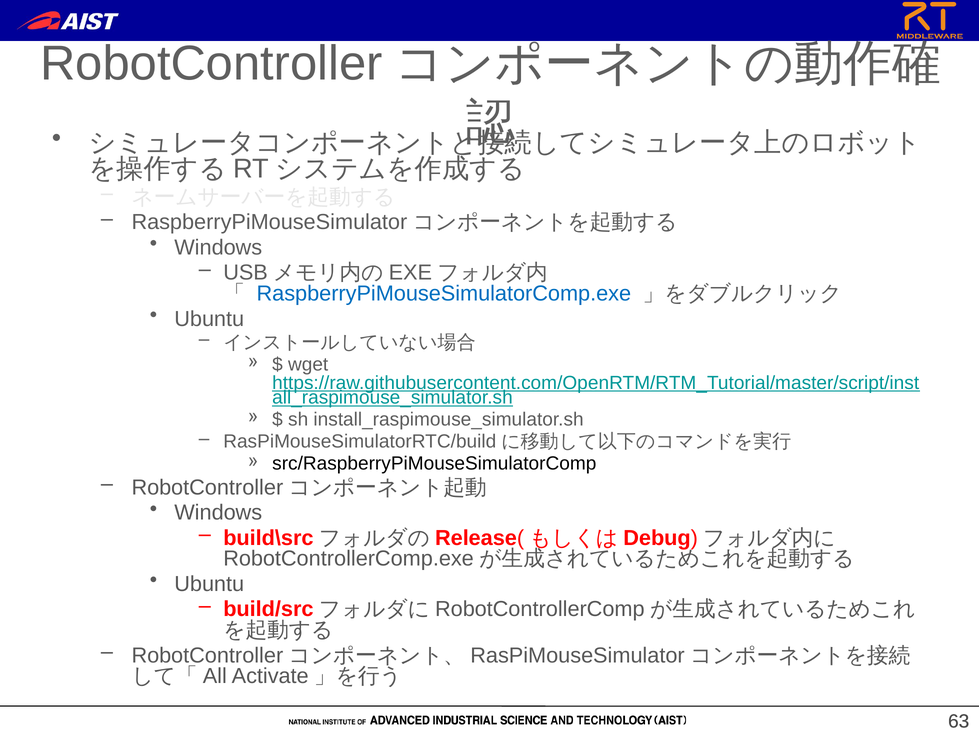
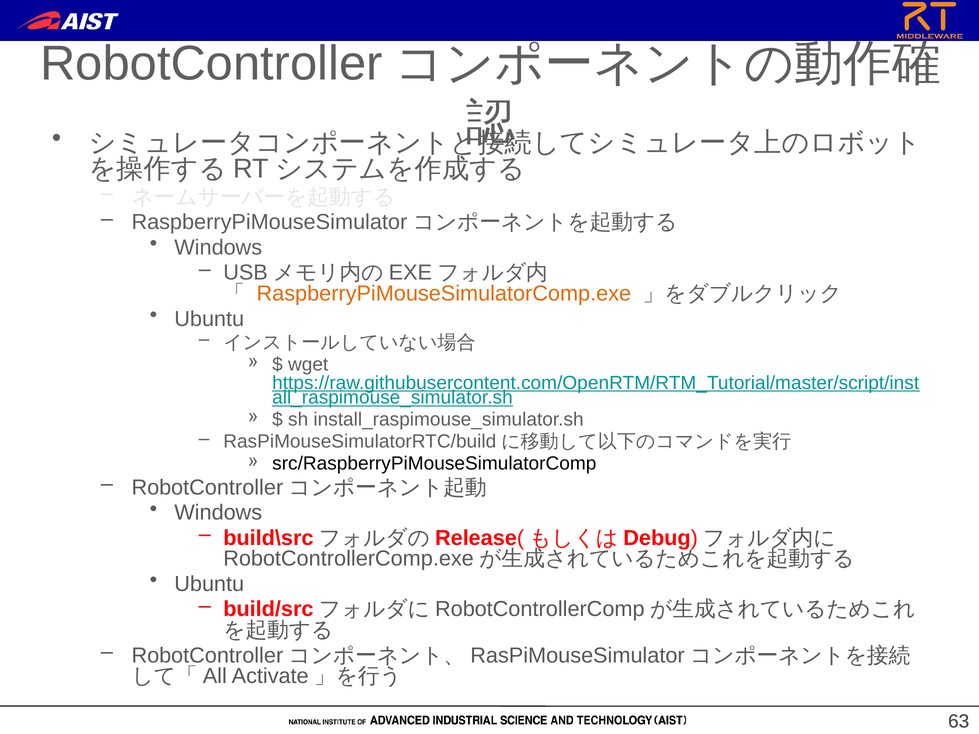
RaspberryPiMouseSimulatorComp.exe colour: blue -> orange (444, 294)
